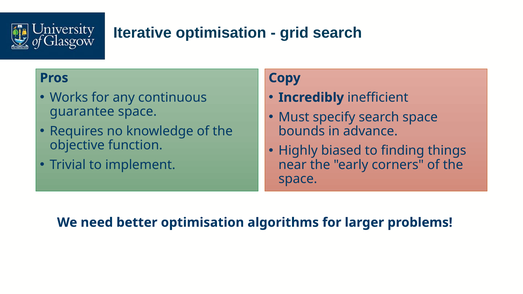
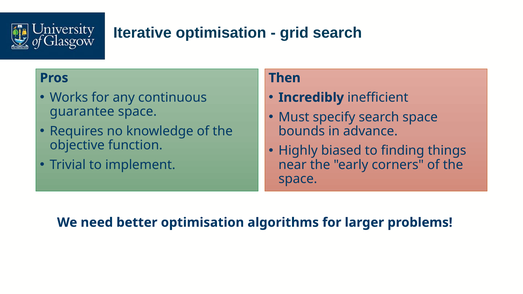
Copy: Copy -> Then (285, 78)
